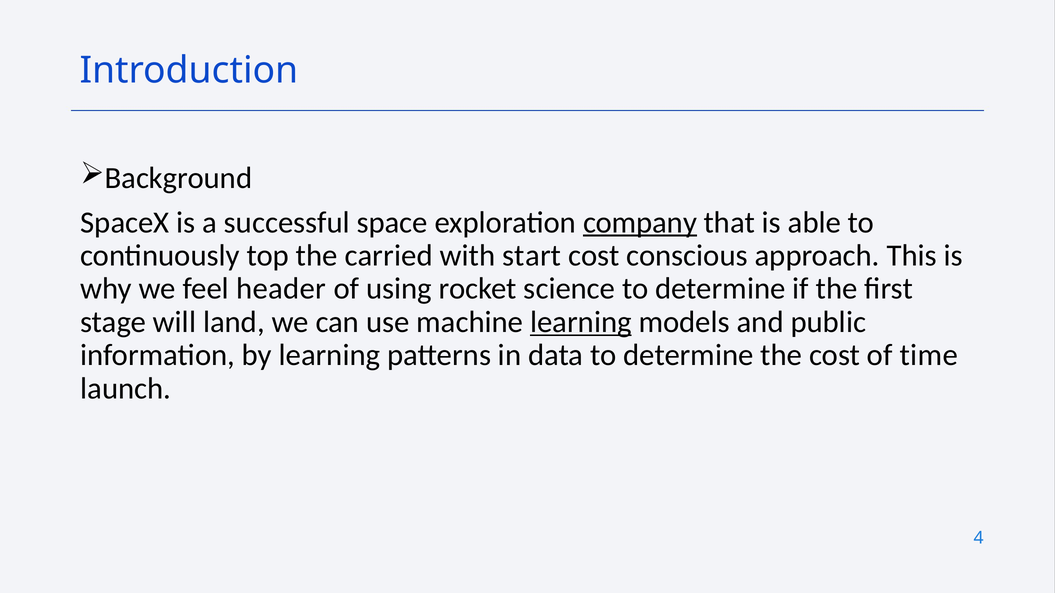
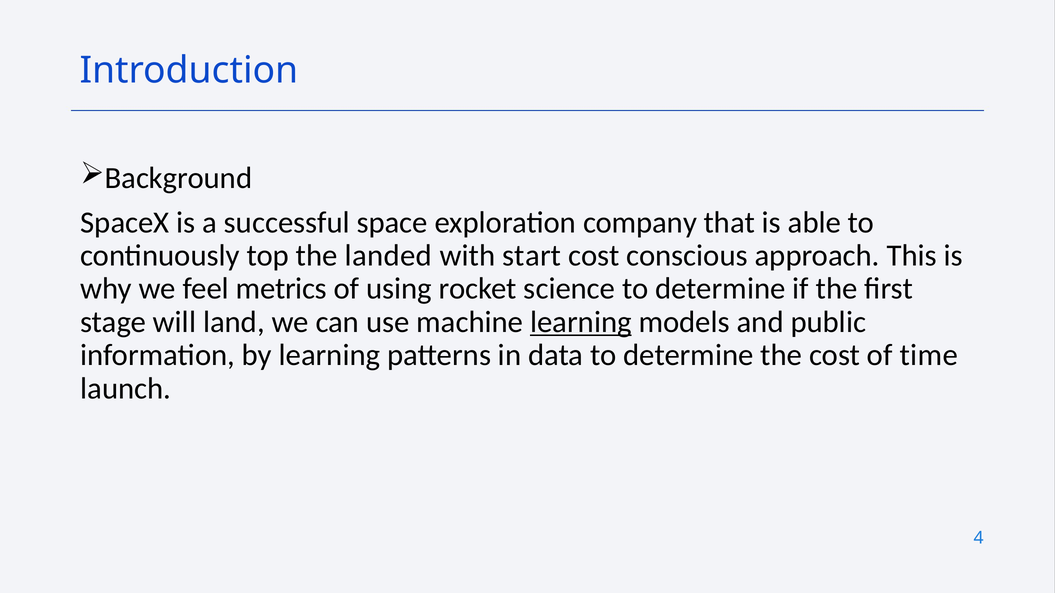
company underline: present -> none (640, 223)
carried: carried -> landed (389, 256)
header: header -> metrics (281, 289)
